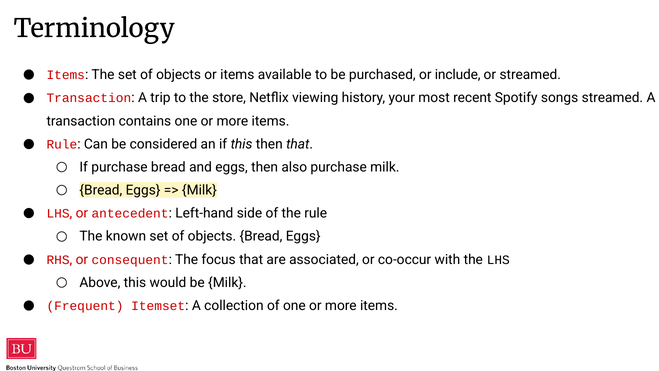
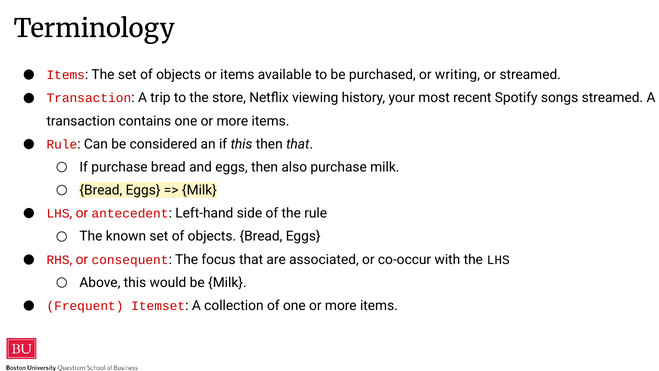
include: include -> writing (457, 75)
